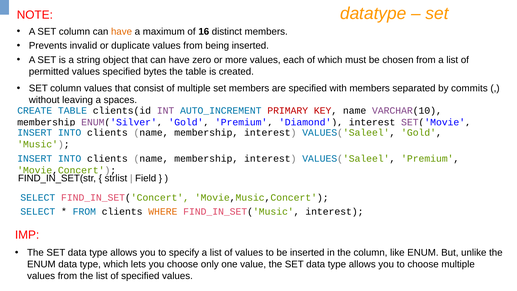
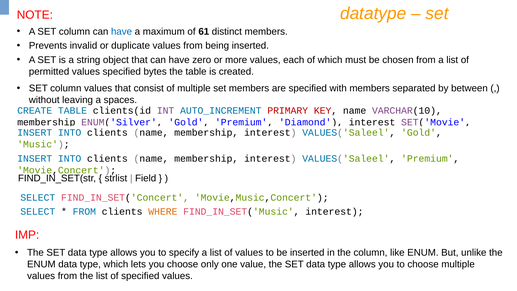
have colour: orange -> blue (122, 31)
16: 16 -> 61 (204, 31)
commits: commits -> between (469, 88)
